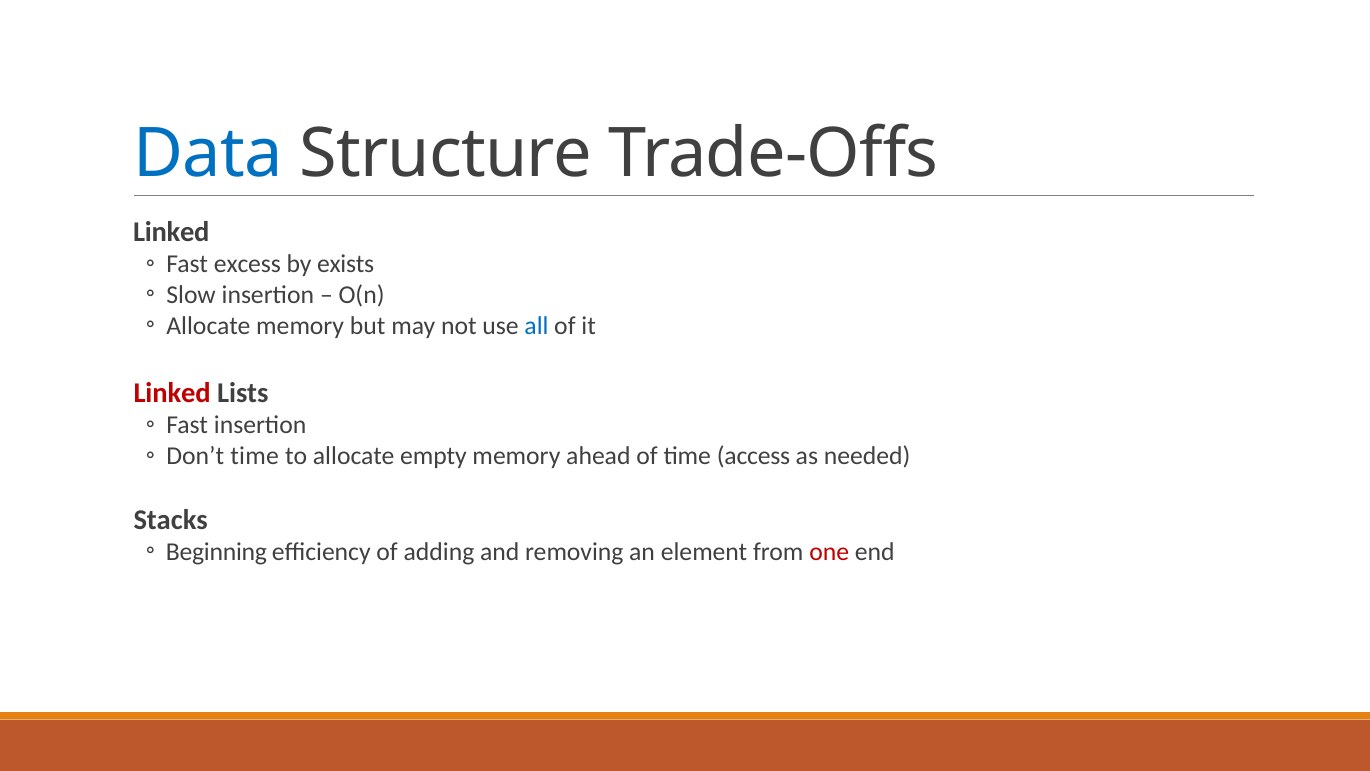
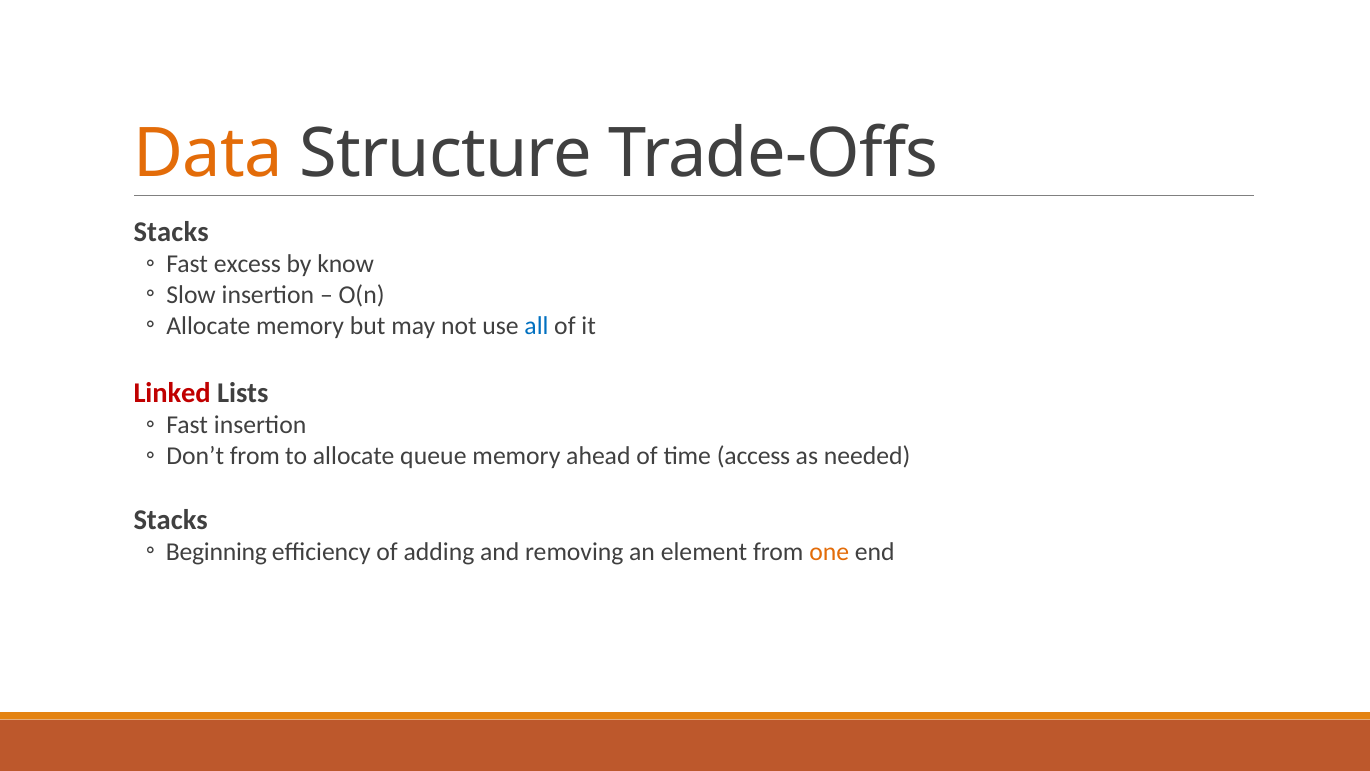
Data colour: blue -> orange (208, 153)
Linked: Linked -> Stacks (171, 232)
exists: exists -> know (346, 264)
Don’t time: time -> from (255, 456)
empty: empty -> queue (433, 456)
one colour: red -> orange (829, 552)
